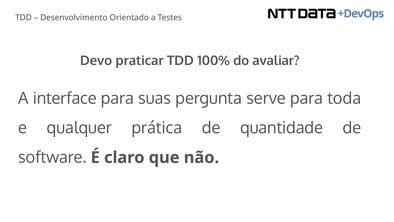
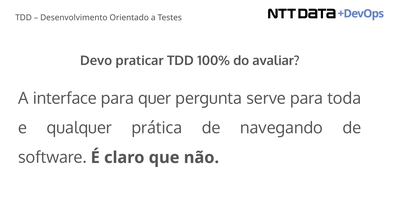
suas: suas -> quer (155, 98)
quantidade: quantidade -> navegando (282, 128)
